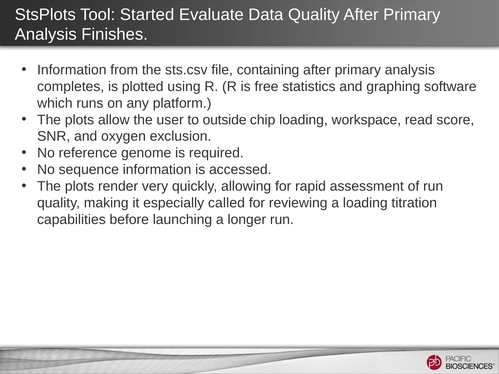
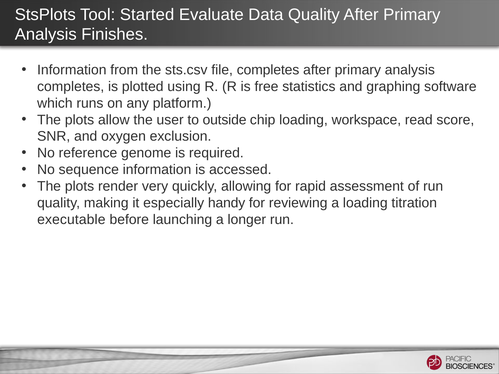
file containing: containing -> completes (268, 70)
called: called -> handy (227, 203)
capabilities: capabilities -> executable (71, 220)
